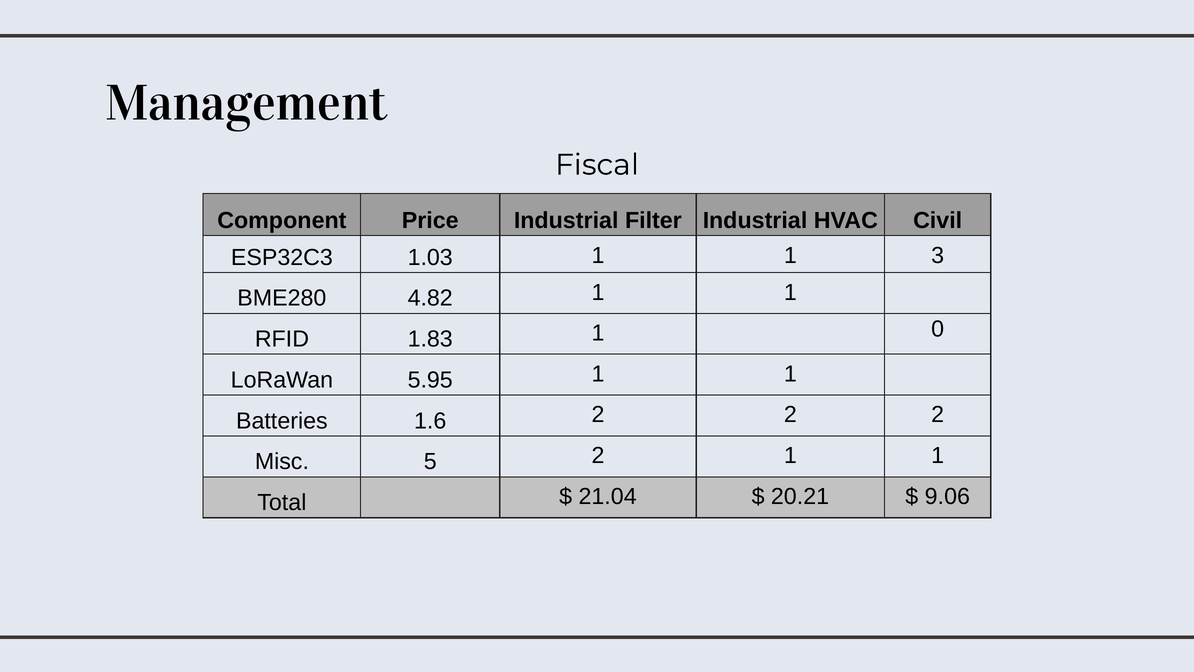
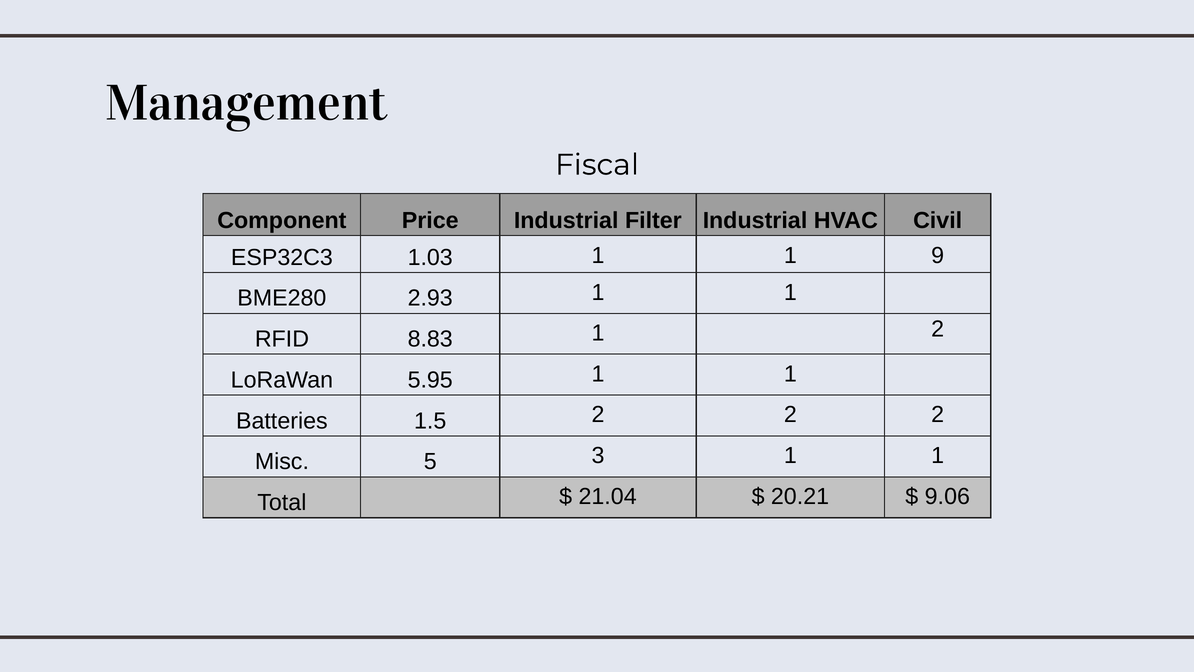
3: 3 -> 9 (938, 255)
4.82: 4.82 -> 2.93 (430, 298)
1.83: 1.83 -> 8.83 (430, 339)
1 0: 0 -> 2 (938, 329)
1.6: 1.6 -> 1.5 (430, 421)
5 2: 2 -> 3 (598, 456)
